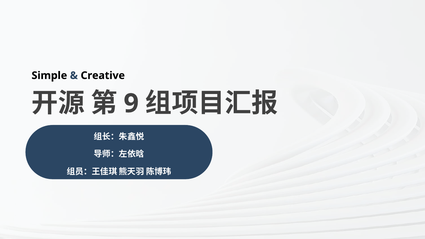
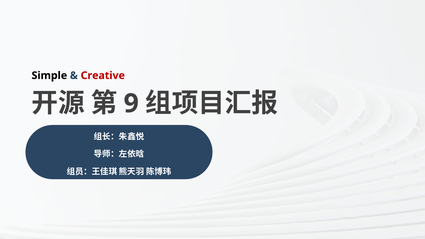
Creative colour: black -> red (103, 76)
